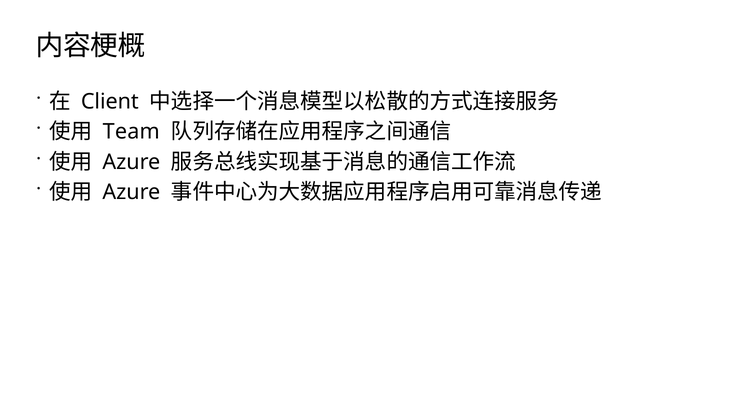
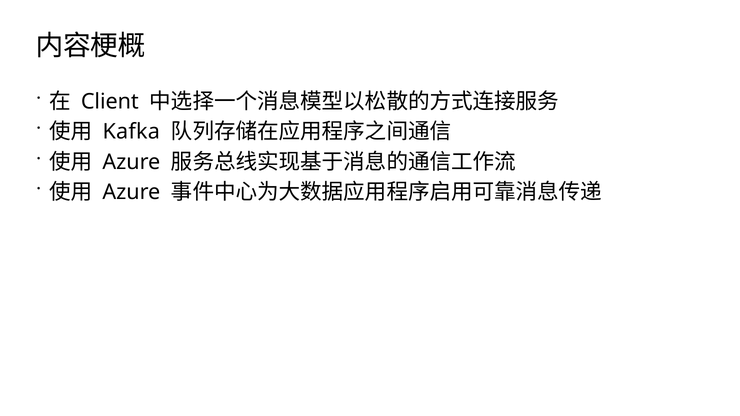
Team: Team -> Kafka (131, 132)
